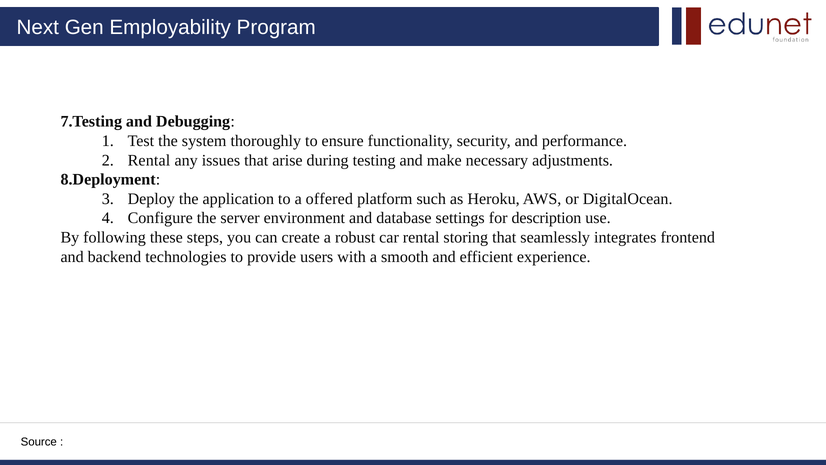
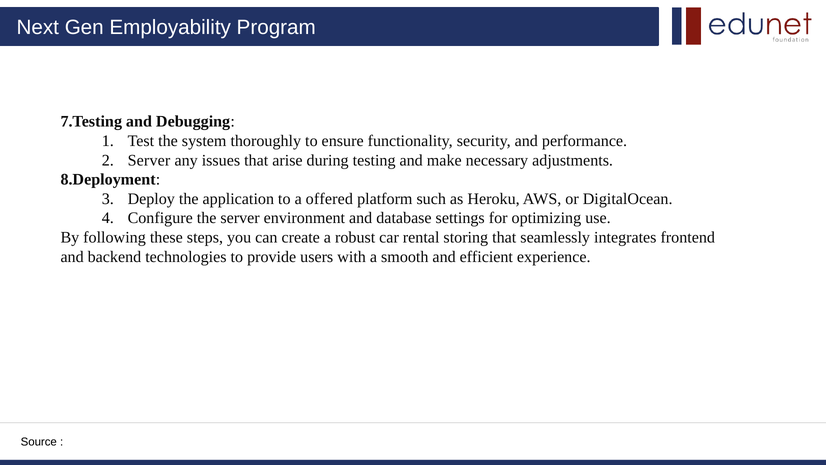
Rental: Rental -> Server (149, 160)
description: description -> optimizing (546, 218)
